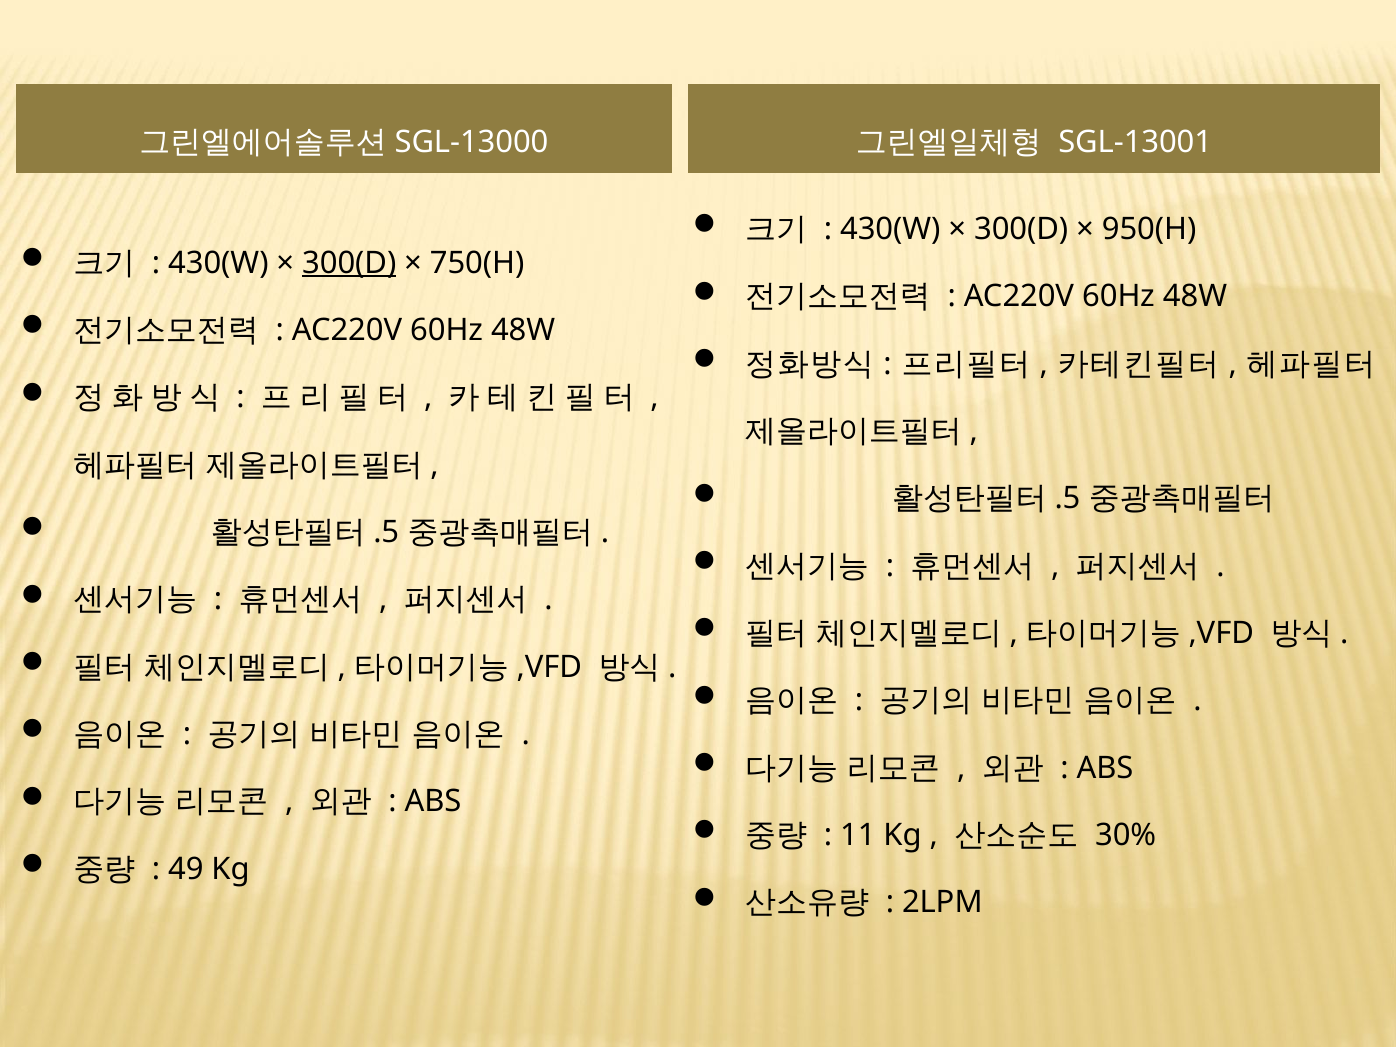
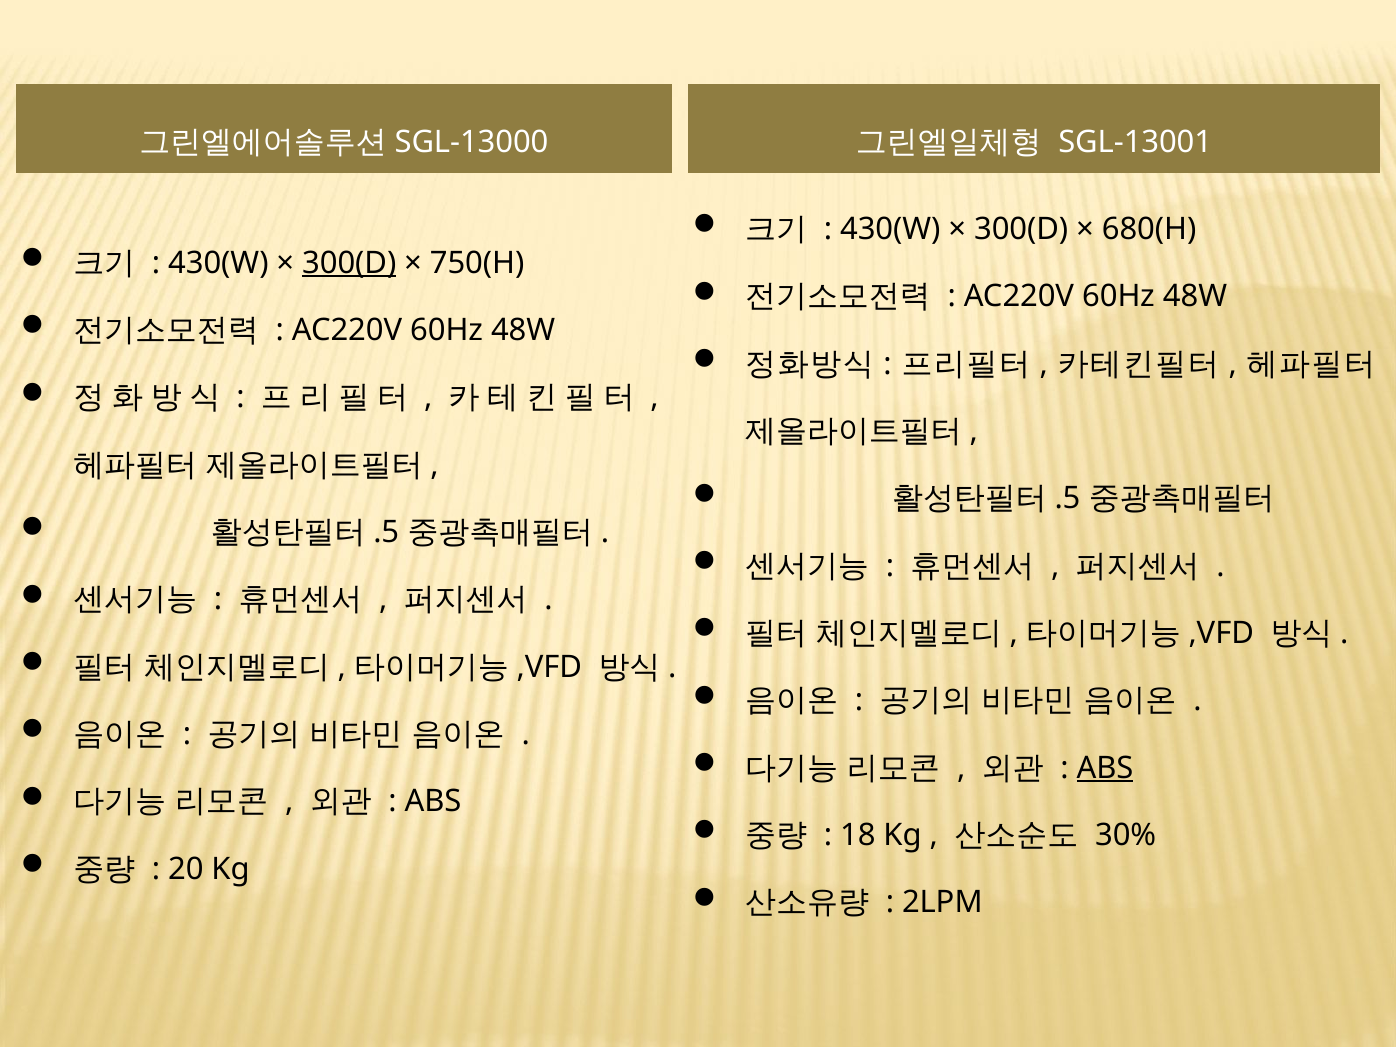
950(H: 950(H -> 680(H (1149, 229)
ABS underline: none -> present (1105, 768)
11: 11 -> 18 (858, 835)
49: 49 -> 20 (186, 869)
